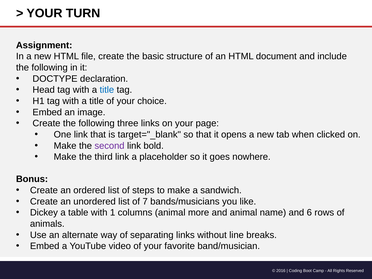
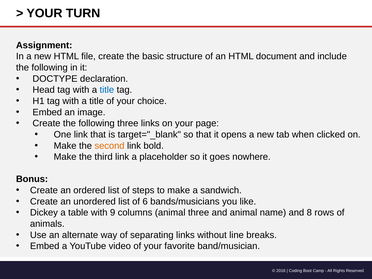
second colour: purple -> orange (109, 146)
7: 7 -> 6 (145, 201)
1: 1 -> 9 (113, 213)
animal more: more -> three (199, 213)
6: 6 -> 8 (309, 213)
